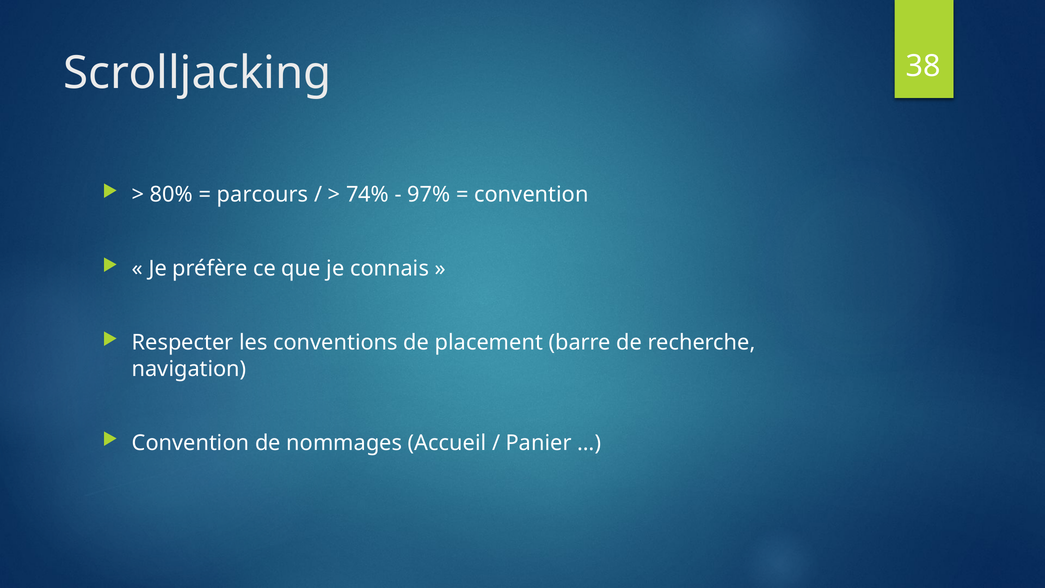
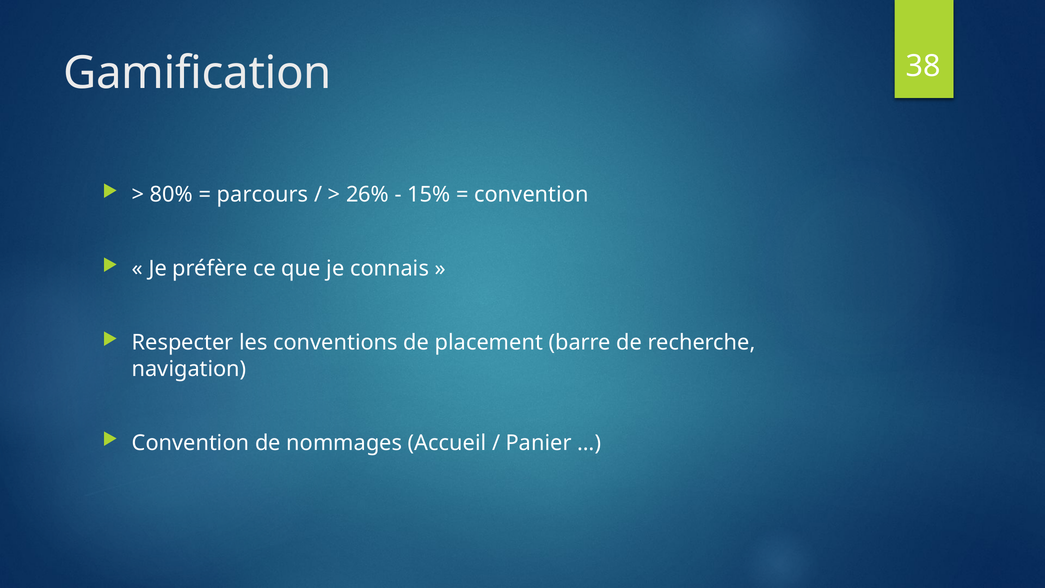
Scrolljacking: Scrolljacking -> Gamification (197, 73)
74%: 74% -> 26% (368, 194)
97%: 97% -> 15% (429, 194)
